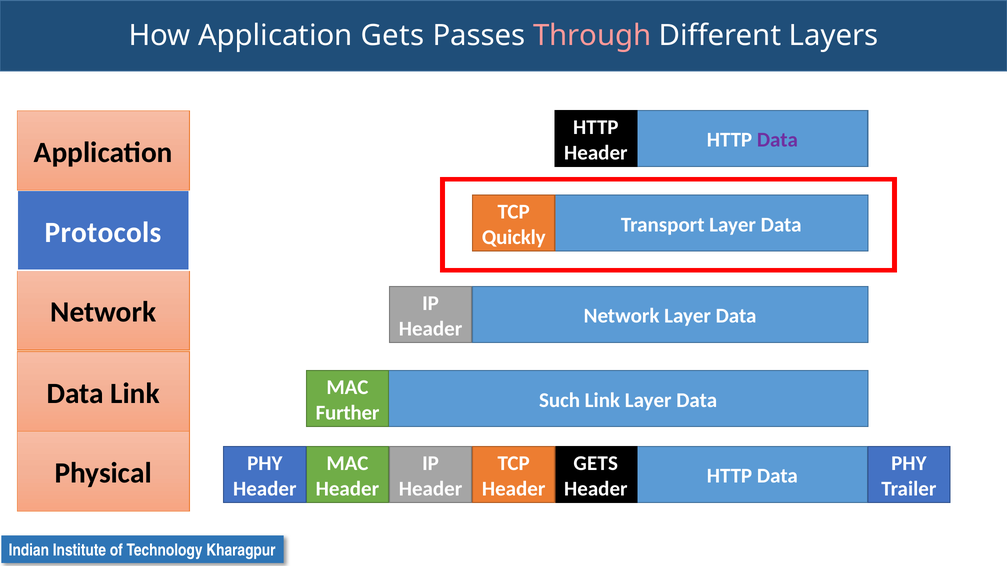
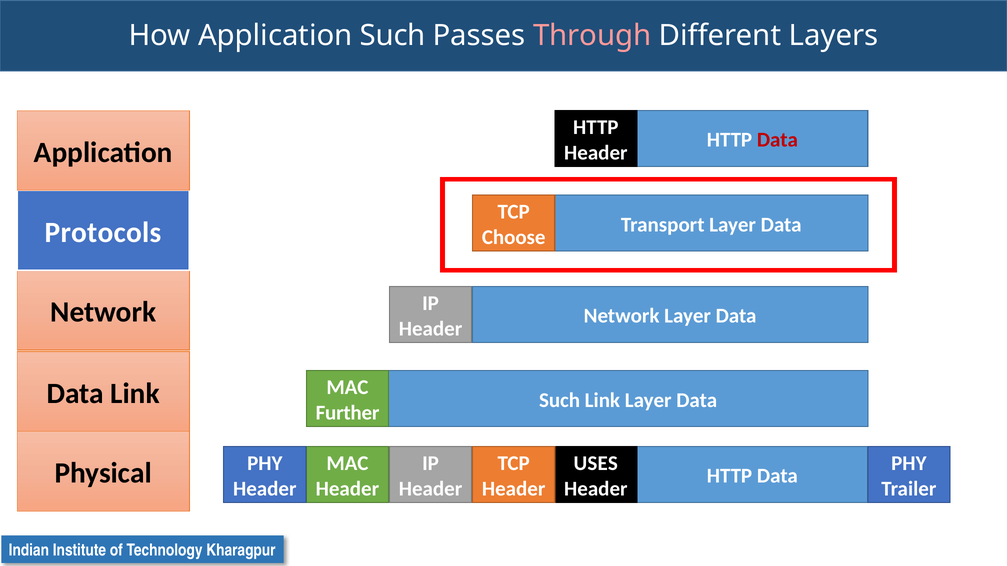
Application Gets: Gets -> Such (393, 36)
Data colour: purple -> red (777, 140)
Quickly: Quickly -> Choose (514, 237)
GETS: GETS -> USES (596, 464)
